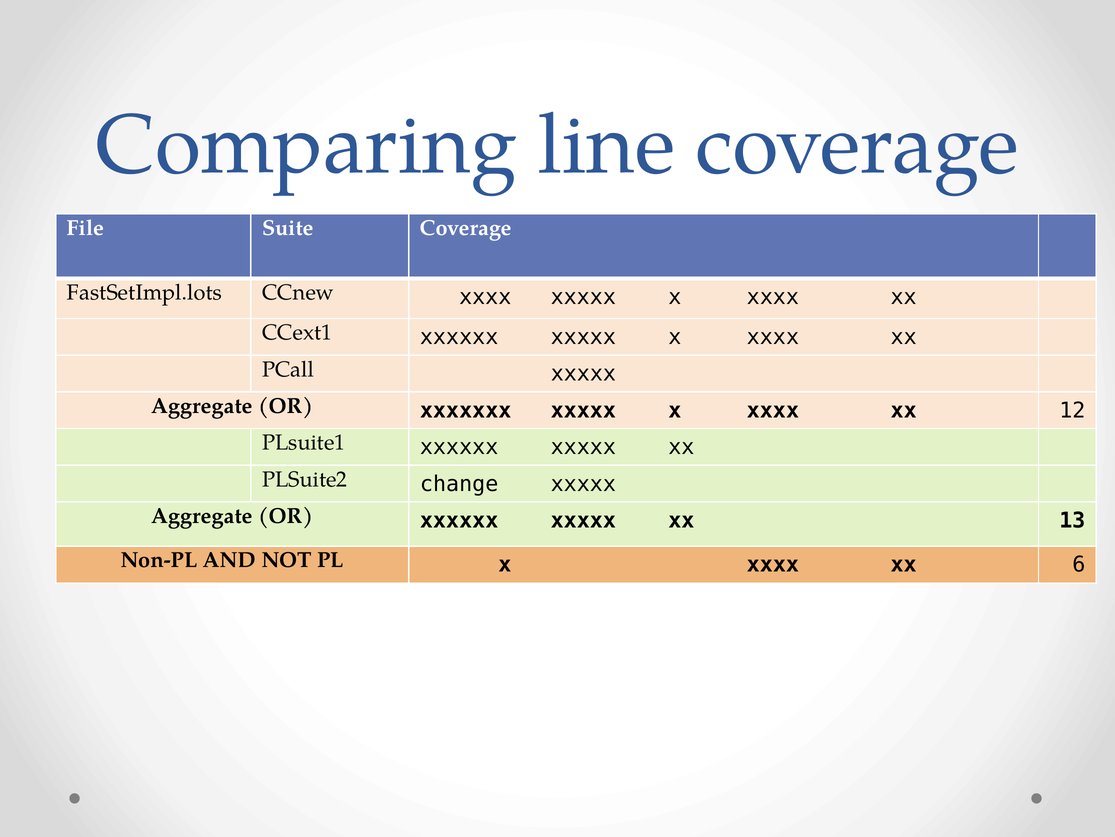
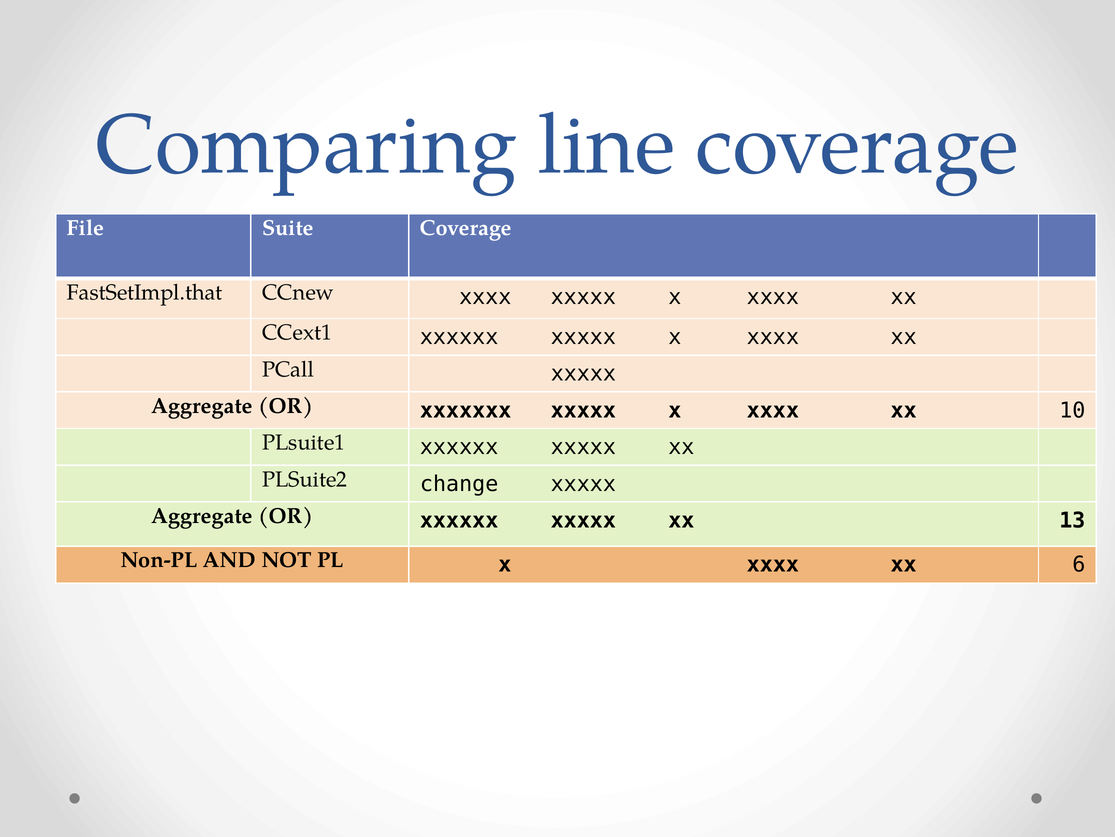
FastSetImpl.lots: FastSetImpl.lots -> FastSetImpl.that (145, 292)
12: 12 -> 10 (1072, 410)
